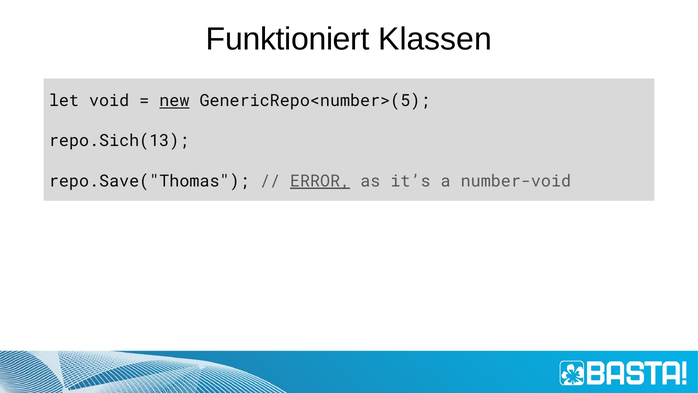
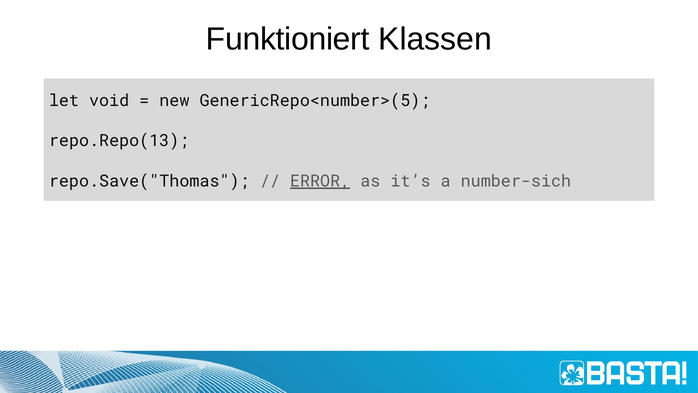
new underline: present -> none (174, 101)
repo.Sich(13: repo.Sich(13 -> repo.Repo(13 (119, 141)
number-void: number-void -> number-sich (516, 181)
